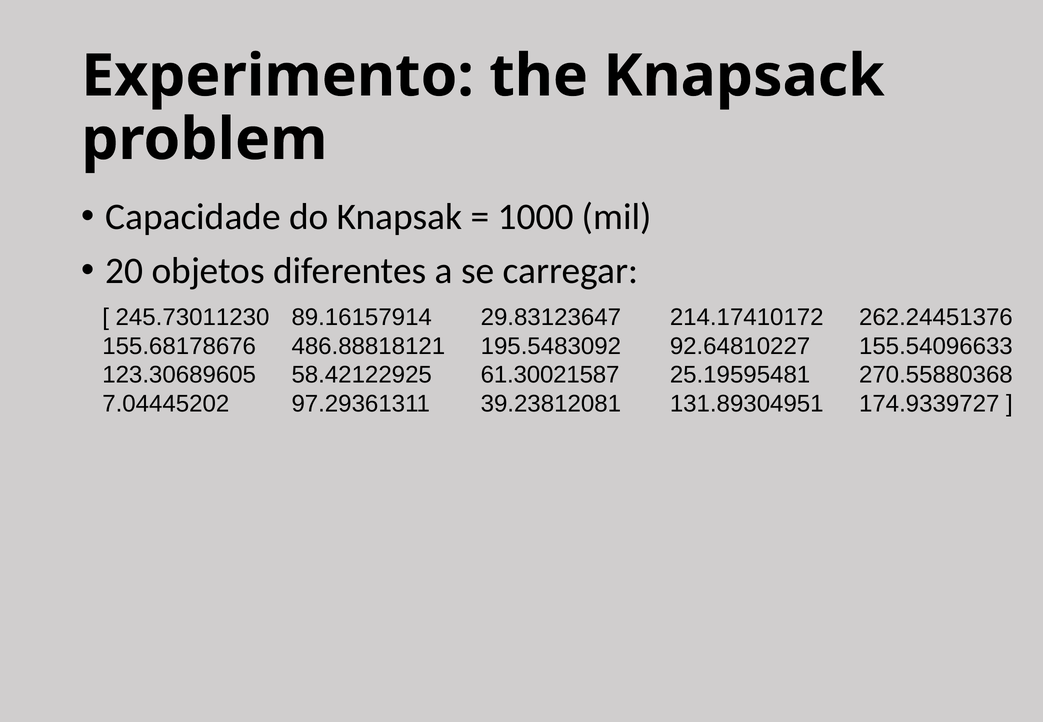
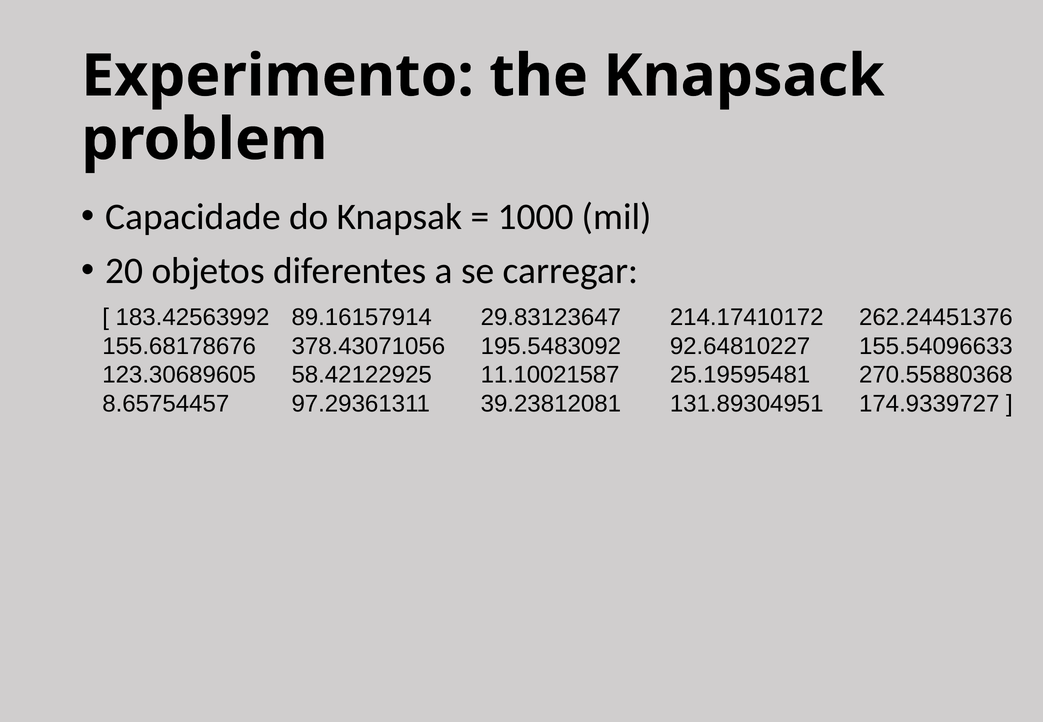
245.73011230: 245.73011230 -> 183.42563992 (193, 317)
486.88818121: 486.88818121 -> 378.43071056 (368, 346)
61.30021587: 61.30021587 -> 11.10021587 (550, 375)
7.04445202: 7.04445202 -> 8.65754457 (166, 404)
